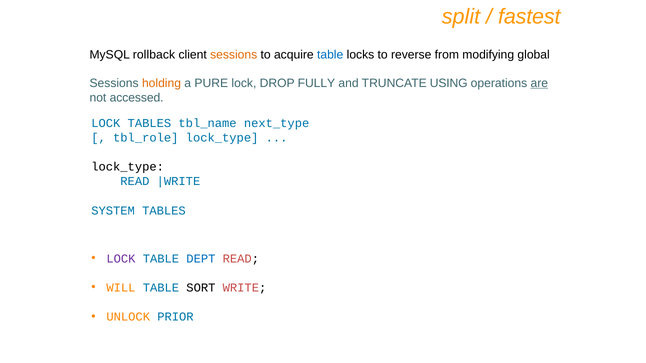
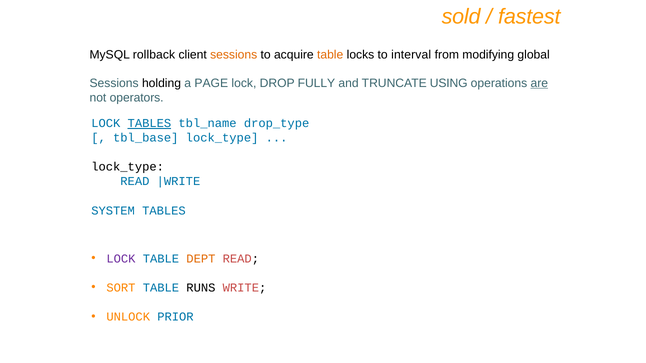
split: split -> sold (461, 17)
table colour: blue -> orange (330, 55)
reverse: reverse -> interval (411, 55)
holding colour: orange -> black (162, 83)
PURE: PURE -> PAGE (211, 83)
accessed: accessed -> operators (137, 98)
TABLES underline: none -> present (149, 124)
next_type: next_type -> drop_type (277, 124)
tbl_role: tbl_role -> tbl_base (146, 138)
DEPT colour: blue -> orange (201, 259)
WILL: WILL -> SORT (121, 288)
SORT: SORT -> RUNS (201, 288)
